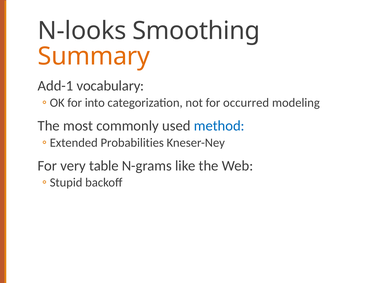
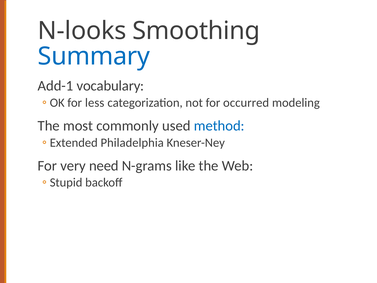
Summary colour: orange -> blue (94, 56)
into: into -> less (95, 103)
Probabilities: Probabilities -> Philadelphia (132, 143)
table: table -> need (104, 166)
